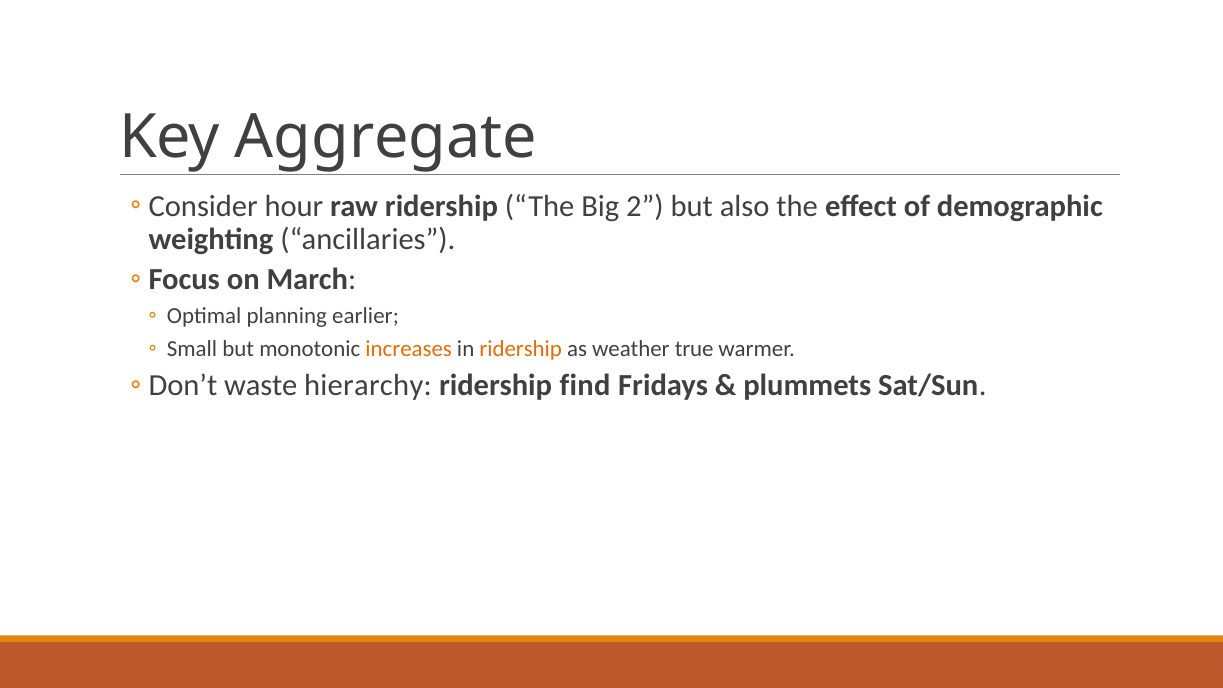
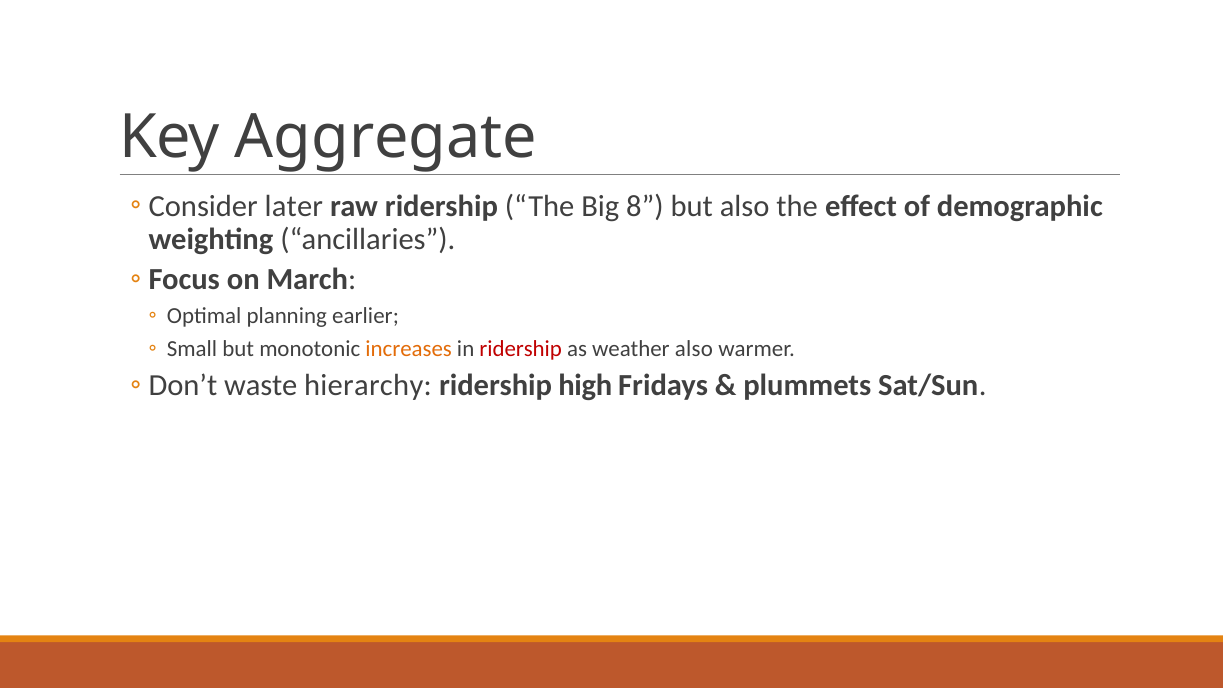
hour: hour -> later (294, 206)
2: 2 -> 8 (645, 206)
ridership colour: orange -> red (521, 349)
weather true: true -> also (694, 349)
find: find -> high (585, 385)
